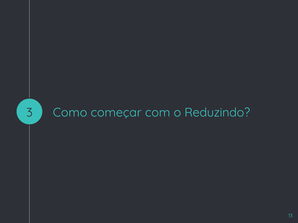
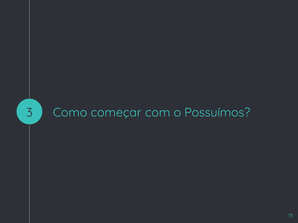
Reduzindo: Reduzindo -> Possuímos (217, 113)
